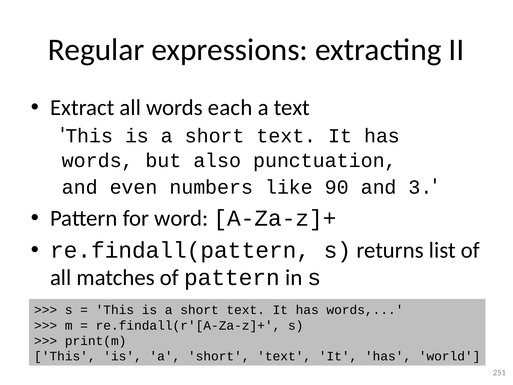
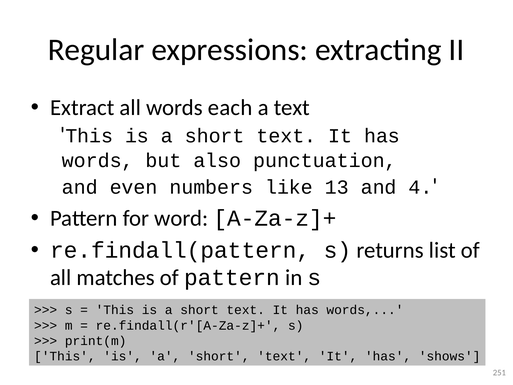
90: 90 -> 13 (337, 187)
3: 3 -> 4 (420, 187)
world: world -> shows (450, 356)
